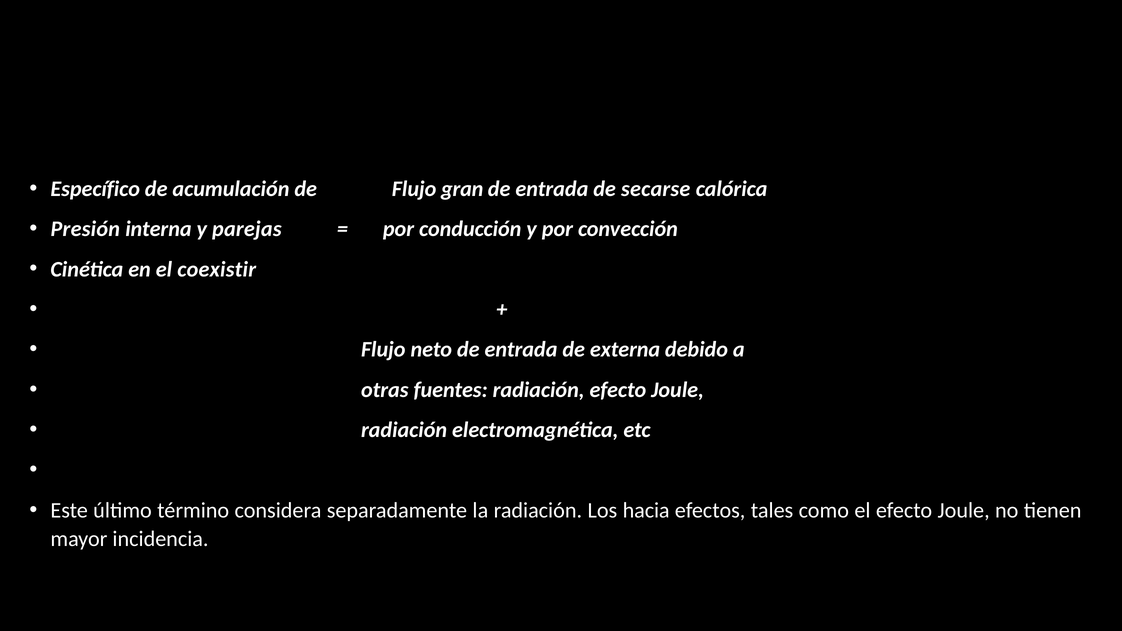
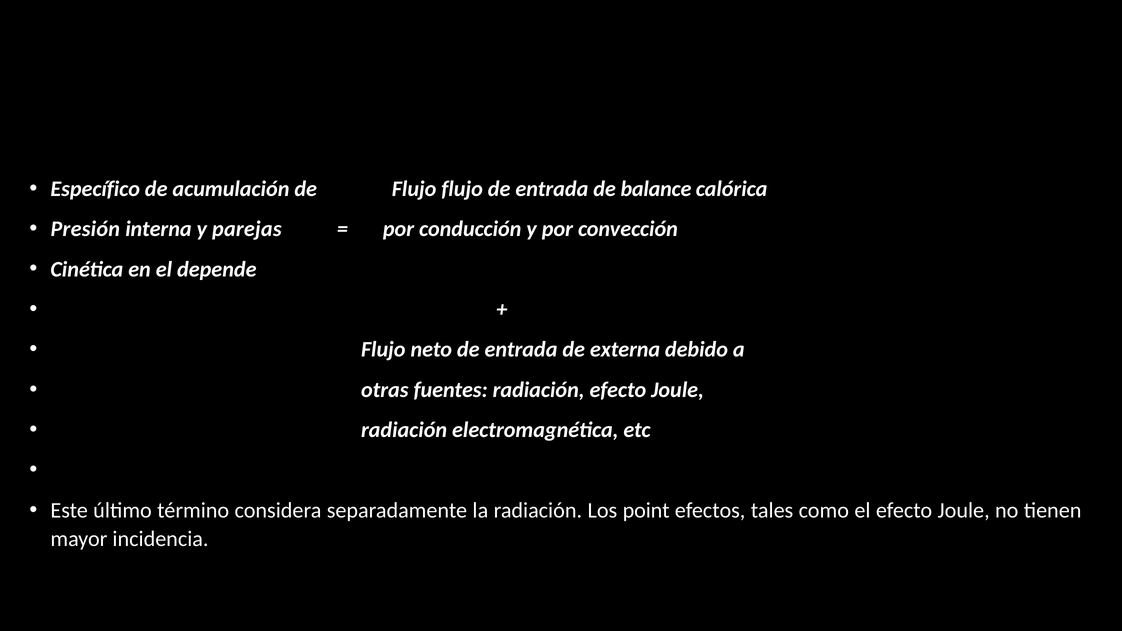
Flujo gran: gran -> flujo (462, 189)
secarse: secarse -> balance (656, 189)
coexistir: coexistir -> depende (217, 269)
hacia: hacia -> point (646, 510)
